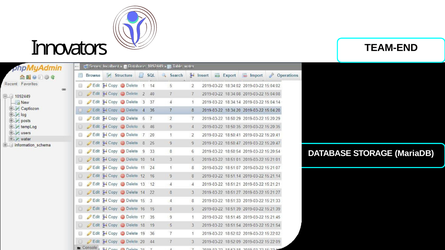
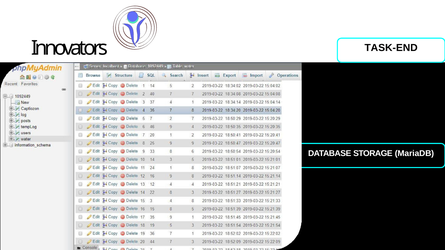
TEAM-END: TEAM-END -> TASK-END (391, 48)
